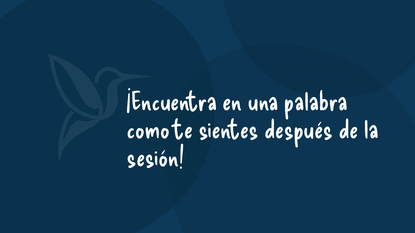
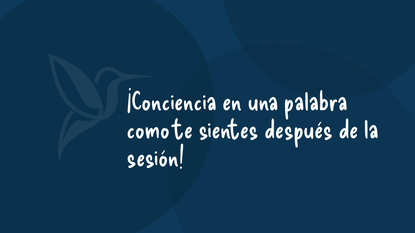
¡Encuentra: ¡Encuentra -> ¡Conciencia (172, 102)
